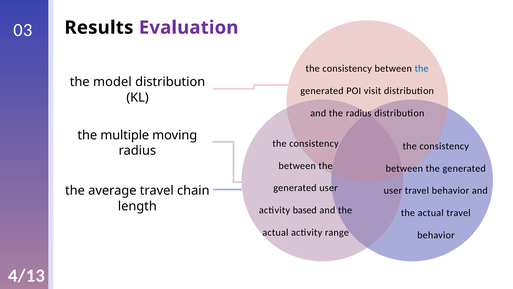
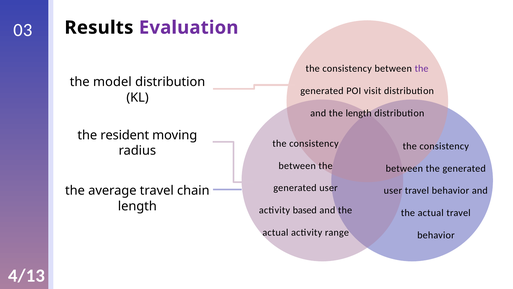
the colour: blue -> purple (422, 68)
the radius: radius -> length (359, 113)
multiple: multiple -> resident (125, 135)
